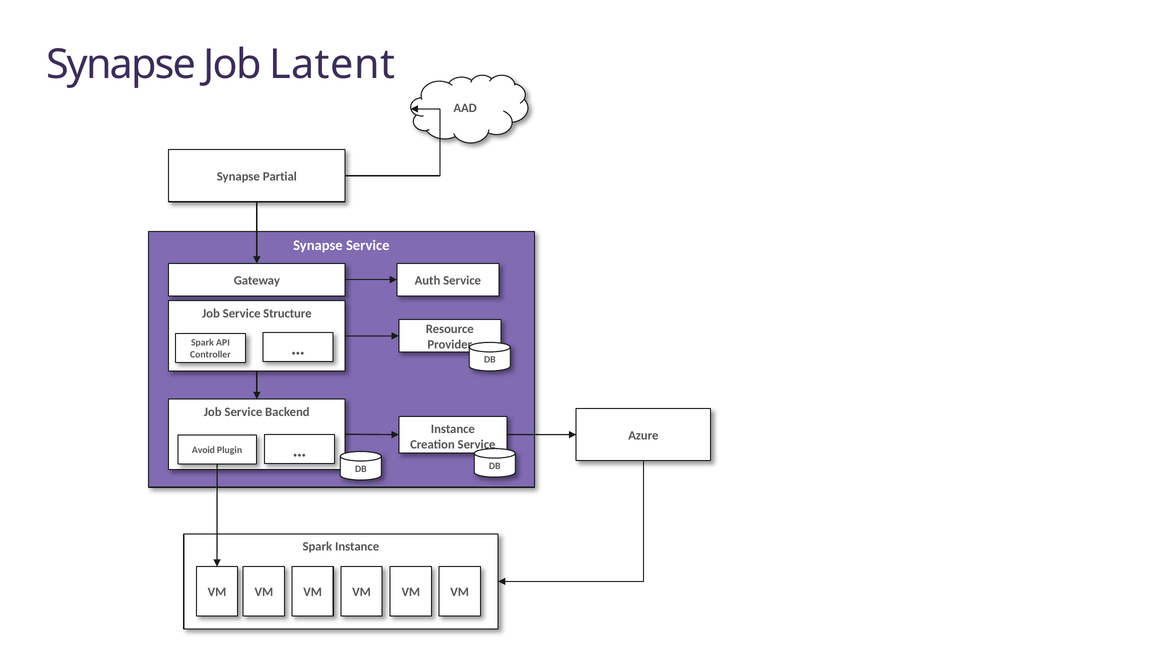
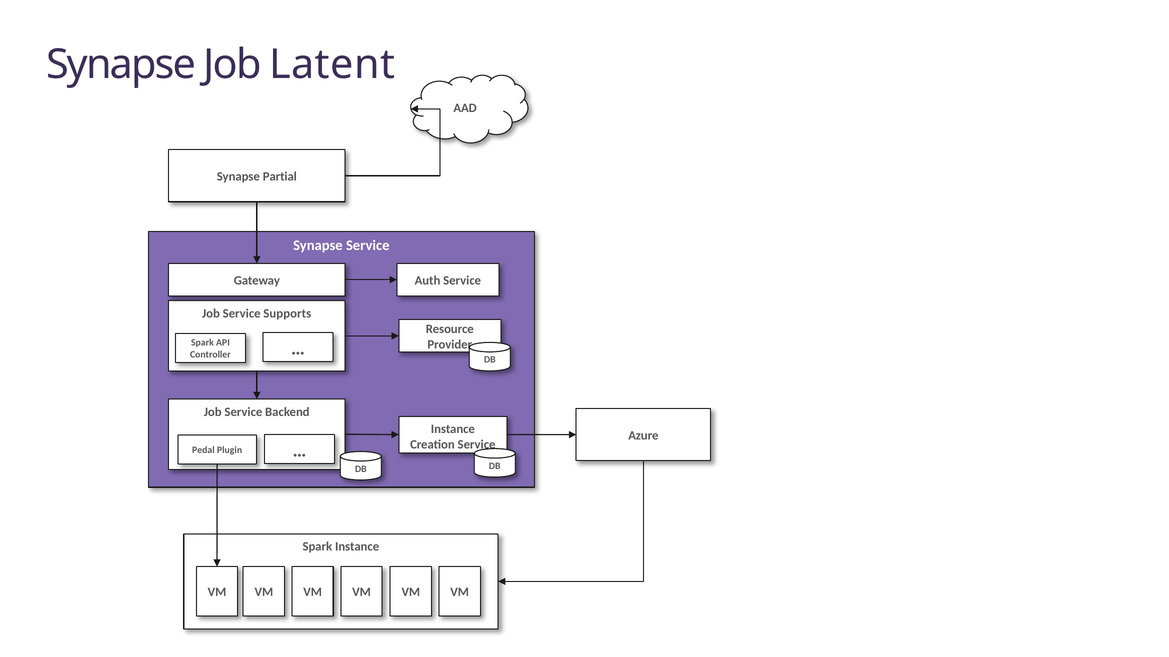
Structure: Structure -> Supports (287, 314)
Avoid: Avoid -> Pedal (203, 451)
